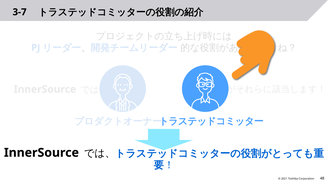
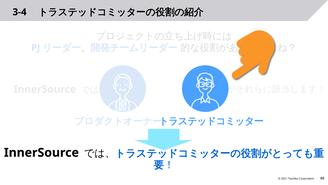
3-7: 3-7 -> 3-4 (20, 12)
